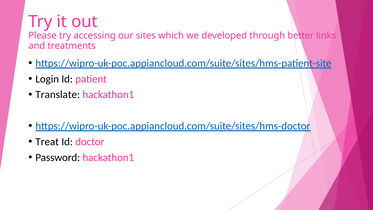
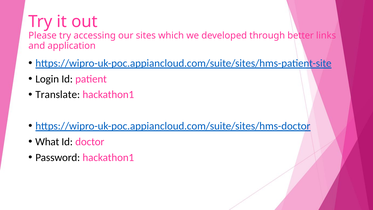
treatments: treatments -> application (72, 46)
Treat: Treat -> What (47, 142)
